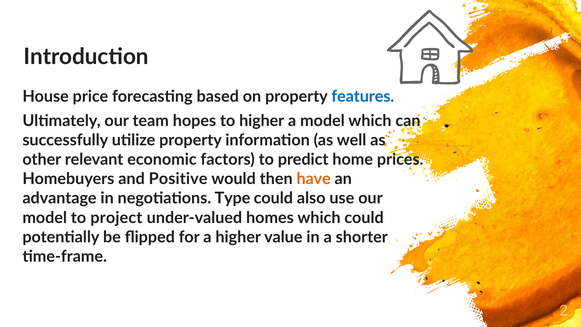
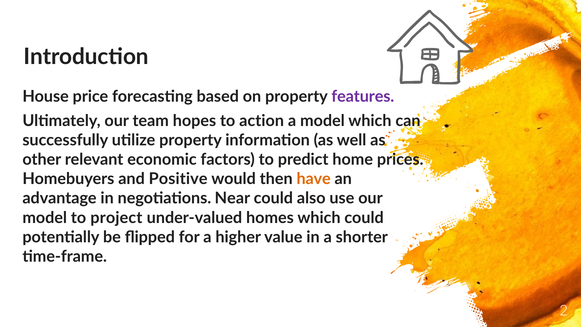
features colour: blue -> purple (363, 96)
to higher: higher -> action (262, 121)
Type: Type -> Near (232, 198)
